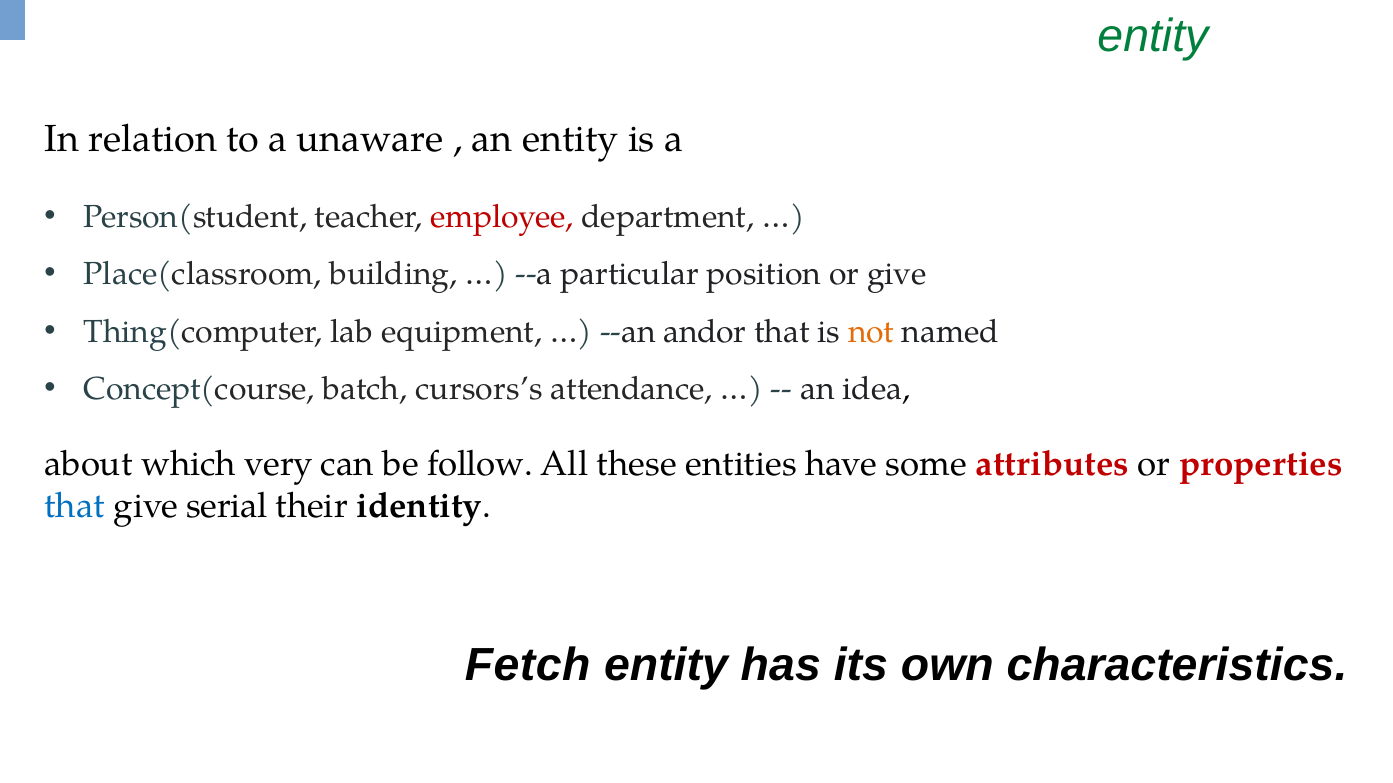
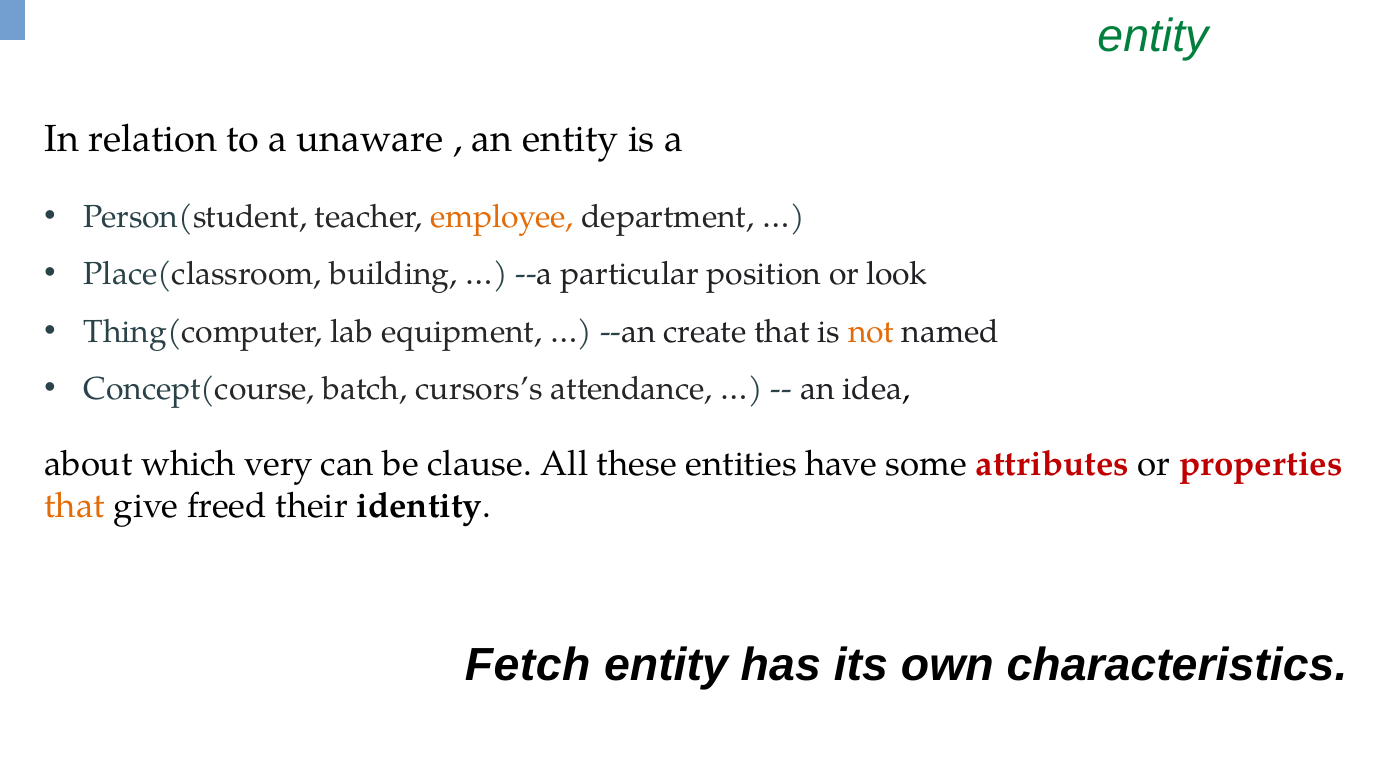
employee colour: red -> orange (502, 217)
or give: give -> look (897, 274)
andor: andor -> create (705, 332)
follow: follow -> clause (480, 464)
that colour: blue -> orange (75, 506)
serial: serial -> freed (227, 506)
